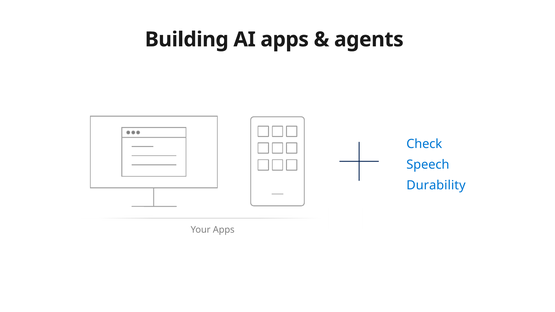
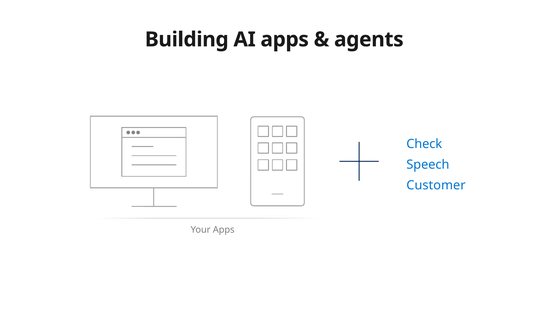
Durability: Durability -> Customer (436, 185)
